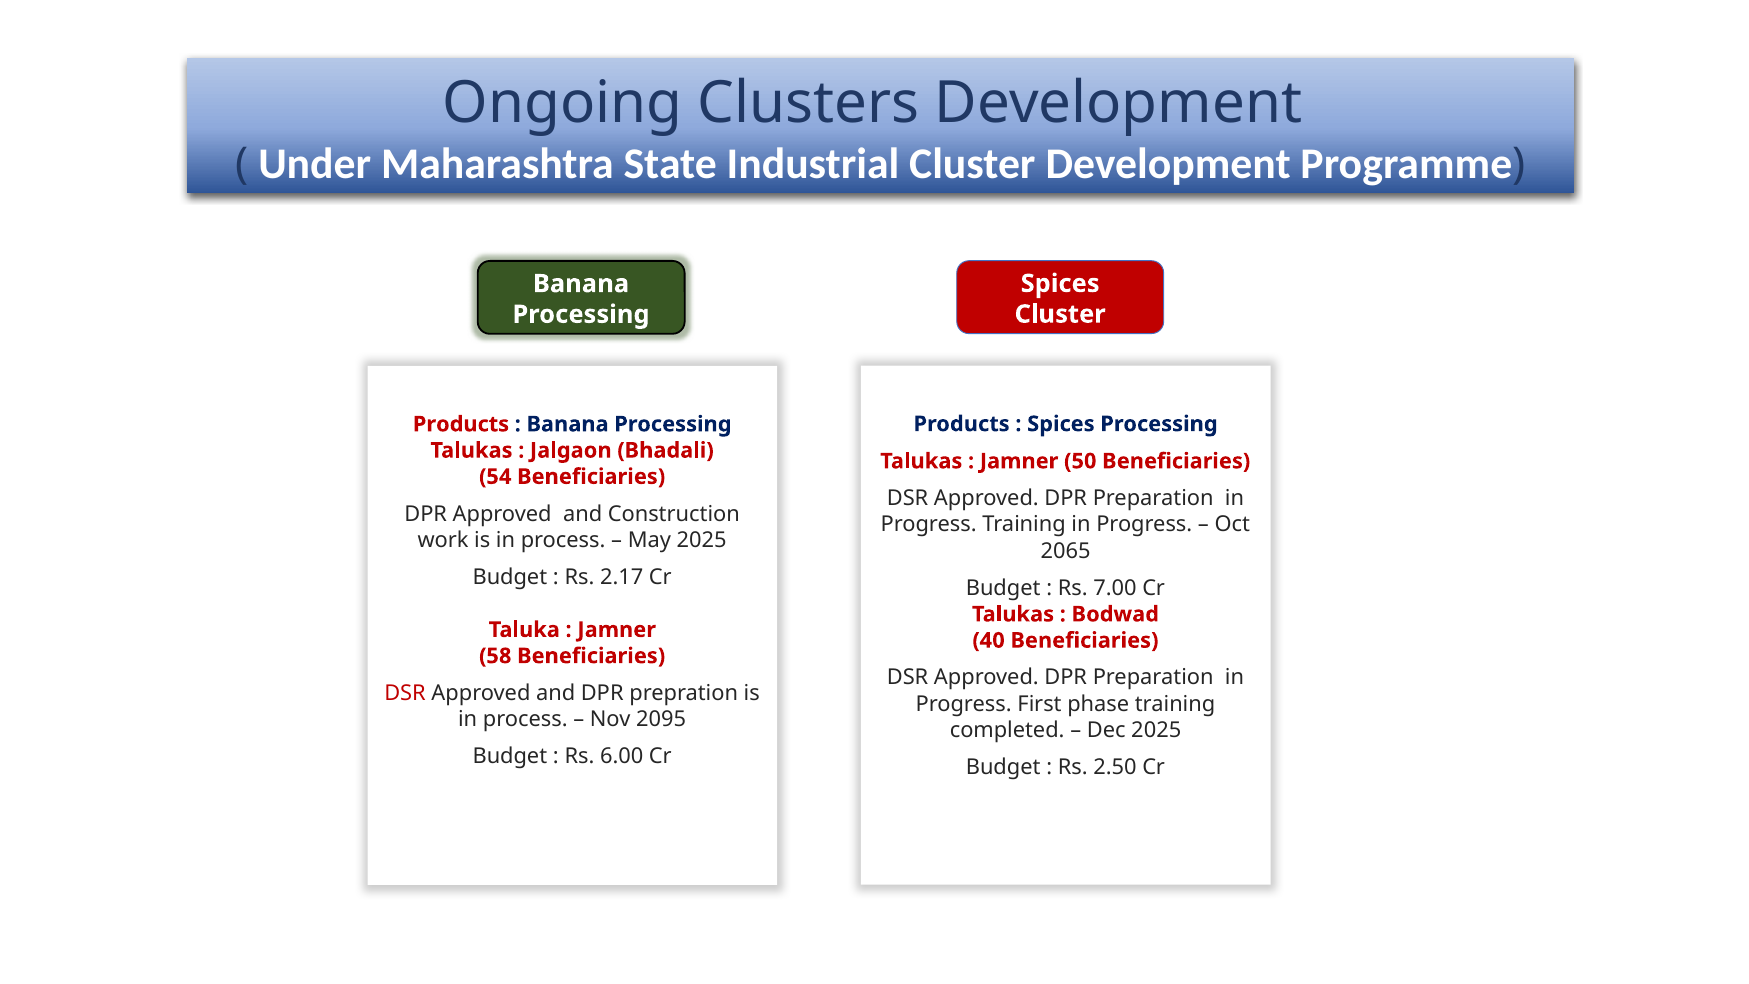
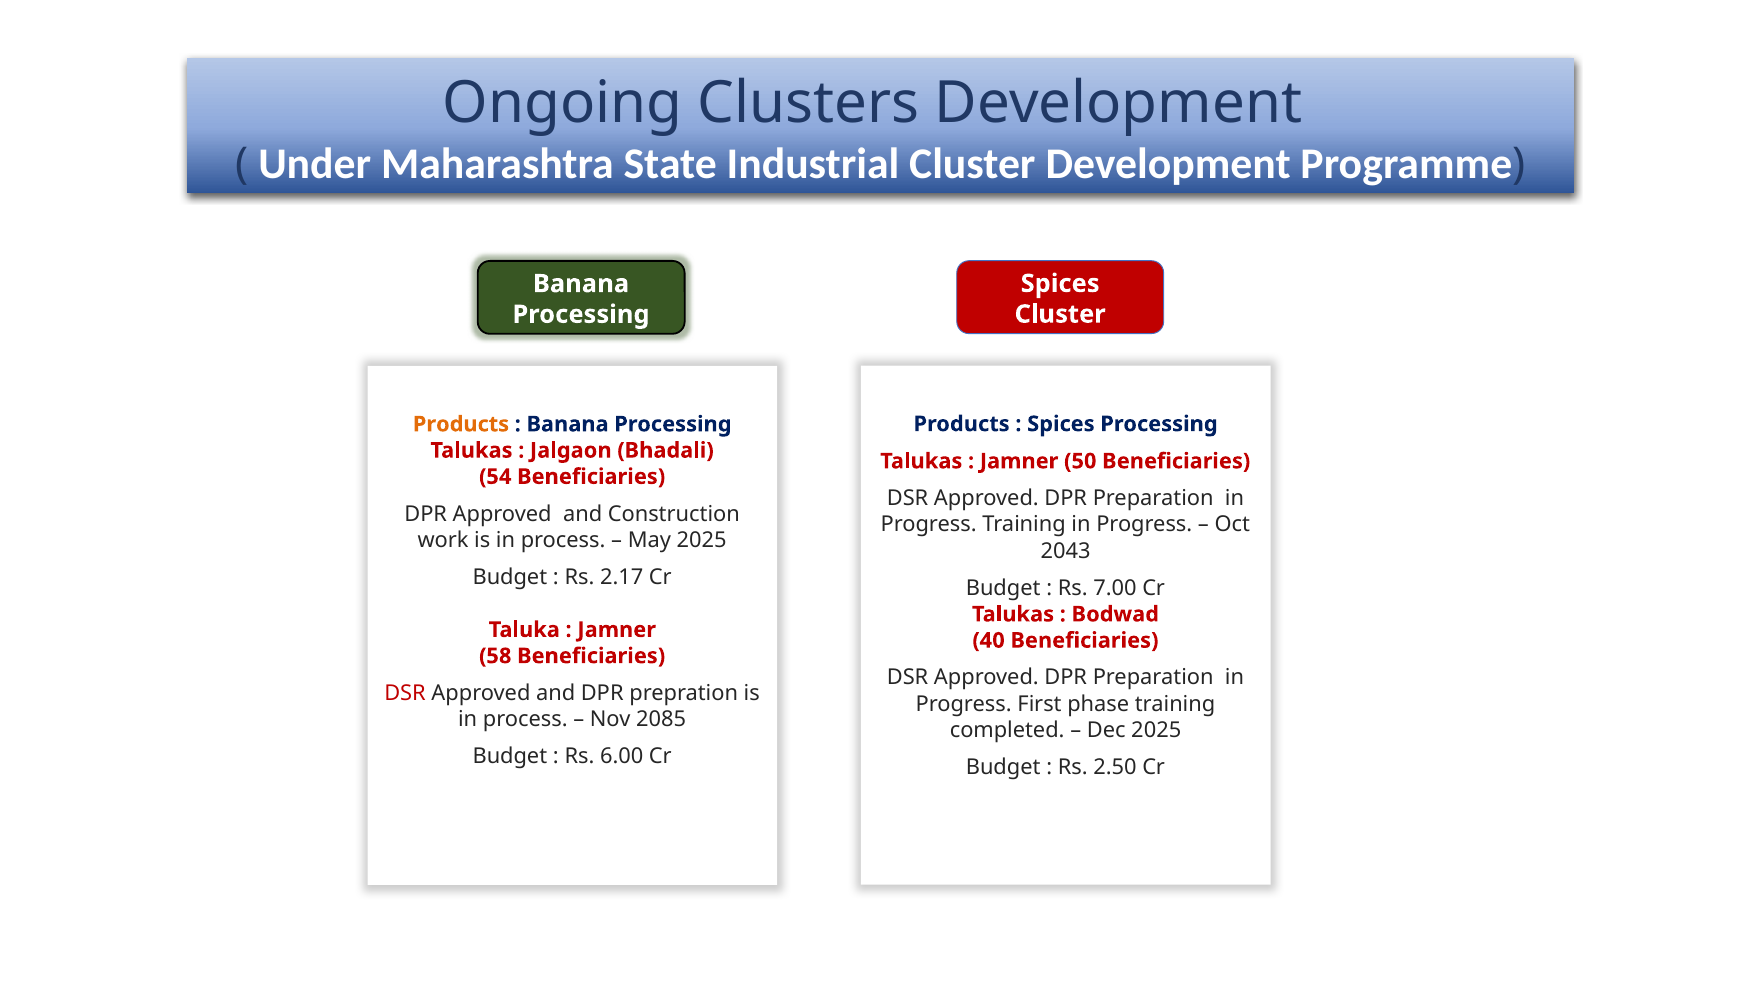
Products colour: red -> orange (461, 424)
2065: 2065 -> 2043 (1066, 551)
2095: 2095 -> 2085 (661, 719)
